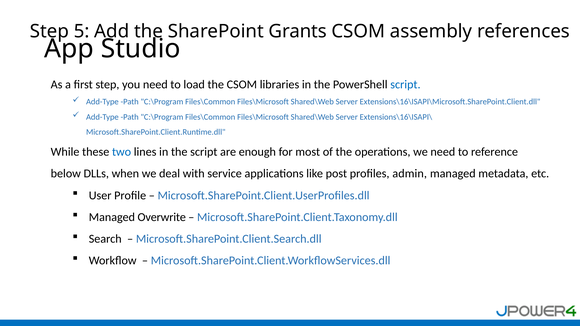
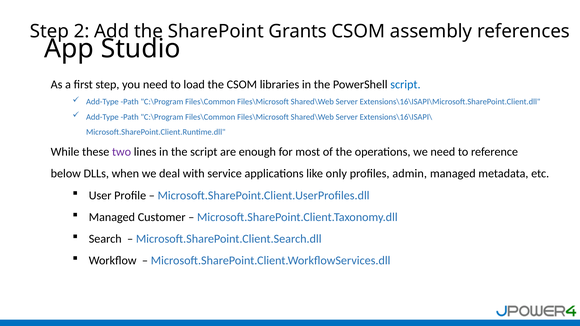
5: 5 -> 2 (82, 31)
two colour: blue -> purple (122, 152)
post: post -> only (336, 174)
Overwrite: Overwrite -> Customer (162, 217)
